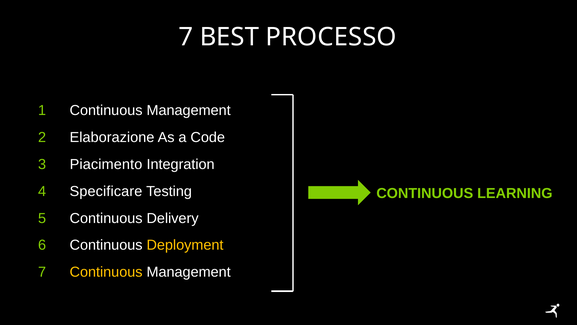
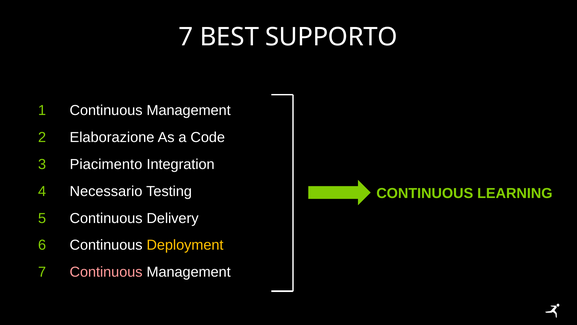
PROCESSO: PROCESSO -> SUPPORTO (331, 37)
Specificare: Specificare -> Necessario (106, 191)
Continuous colour: yellow -> pink (106, 272)
